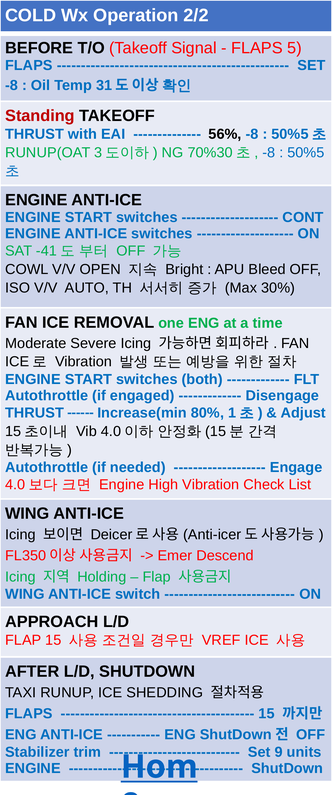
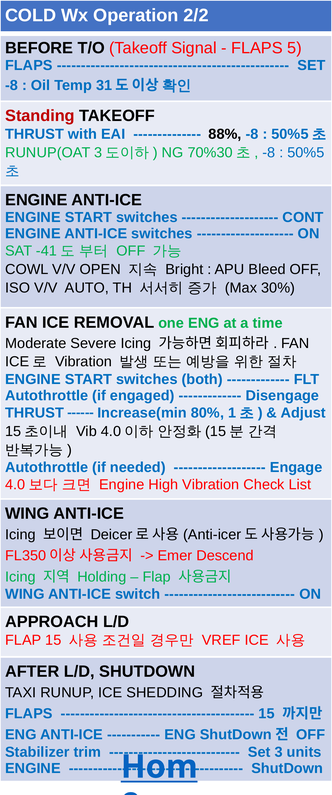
56%: 56% -> 88% (225, 134)
9: 9 -> 3 (279, 752)
